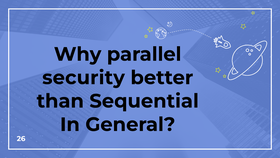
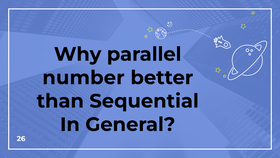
security: security -> number (83, 77)
